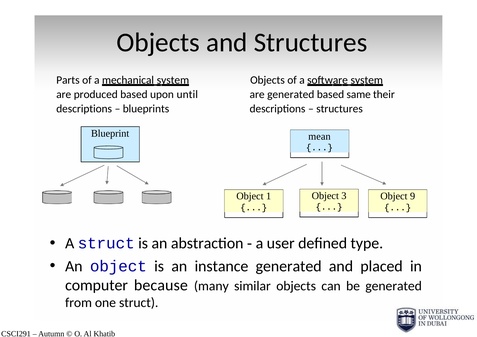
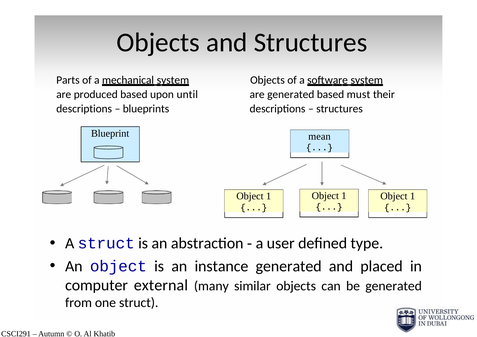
same: same -> must (359, 94)
3: 3 -> 1 (344, 196)
9: 9 -> 1 (413, 196)
because: because -> external (161, 286)
